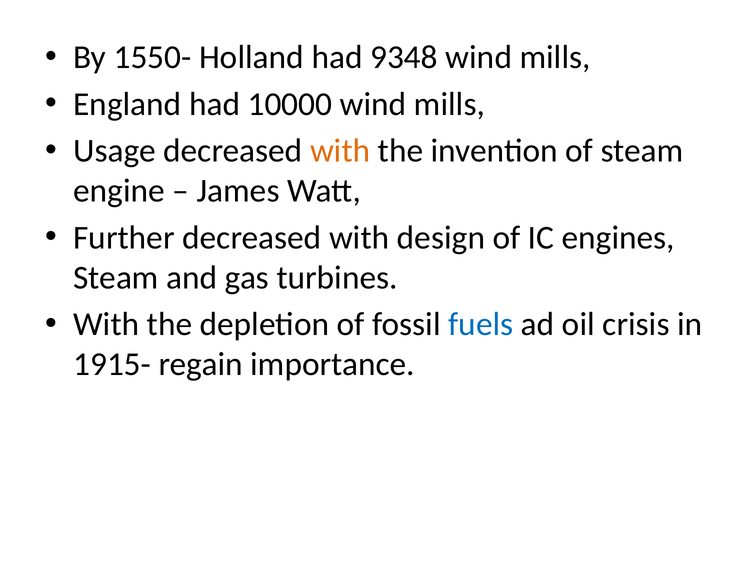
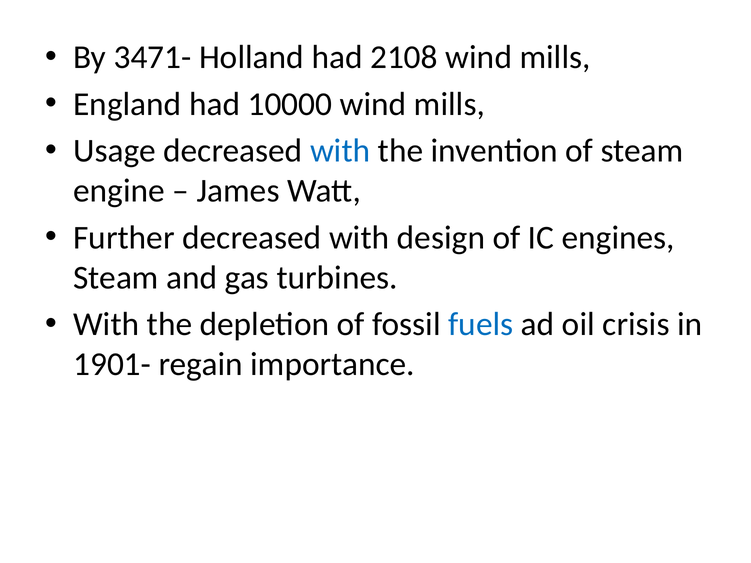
1550-: 1550- -> 3471- (153, 57)
9348: 9348 -> 2108 (404, 57)
with colour: orange -> blue (340, 151)
1915-: 1915- -> 1901- (112, 365)
